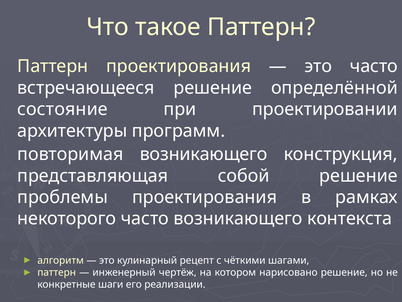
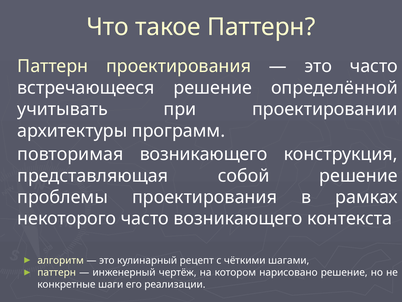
состояние: состояние -> учитывать (63, 109)
